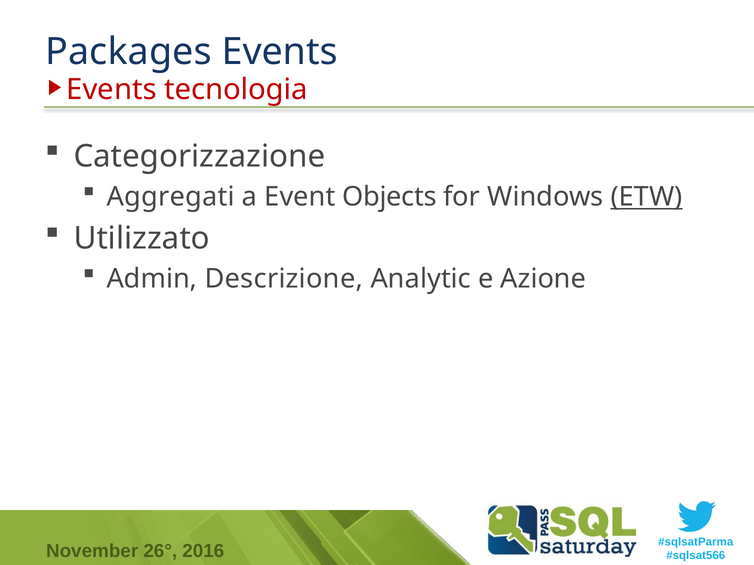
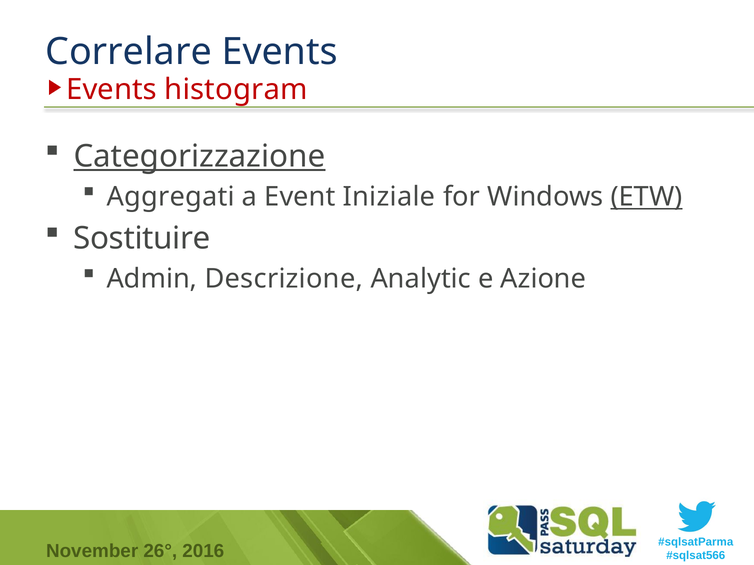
Packages: Packages -> Correlare (129, 52)
tecnologia: tecnologia -> histogram (236, 90)
Categorizzazione underline: none -> present (199, 157)
Objects: Objects -> Iniziale (389, 197)
Utilizzato: Utilizzato -> Sostituire (142, 239)
